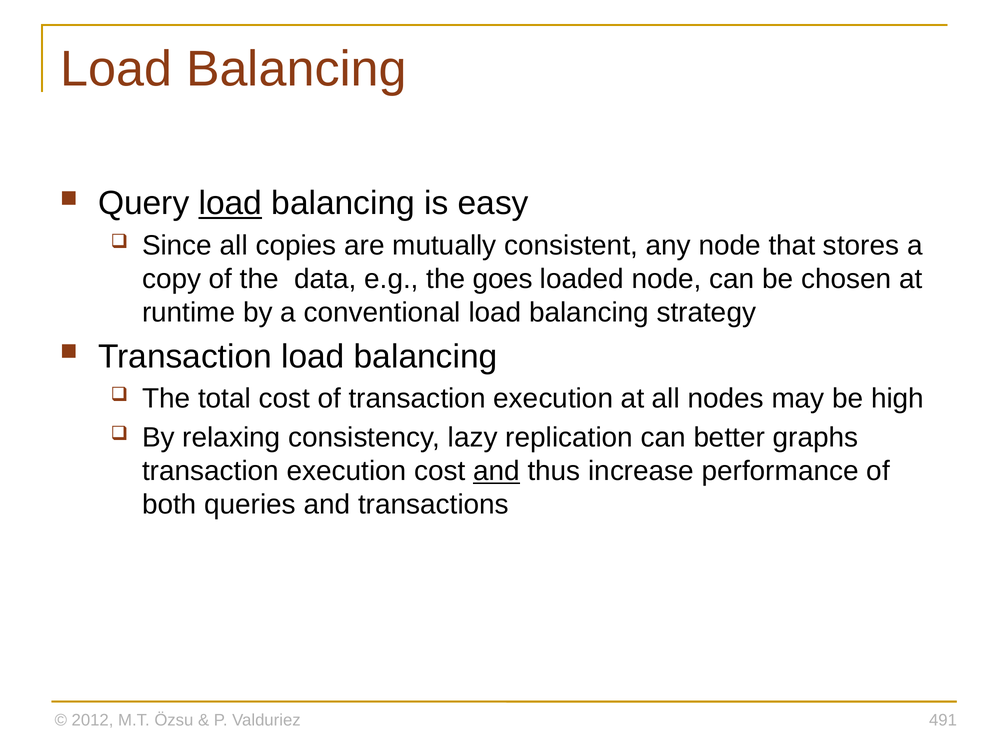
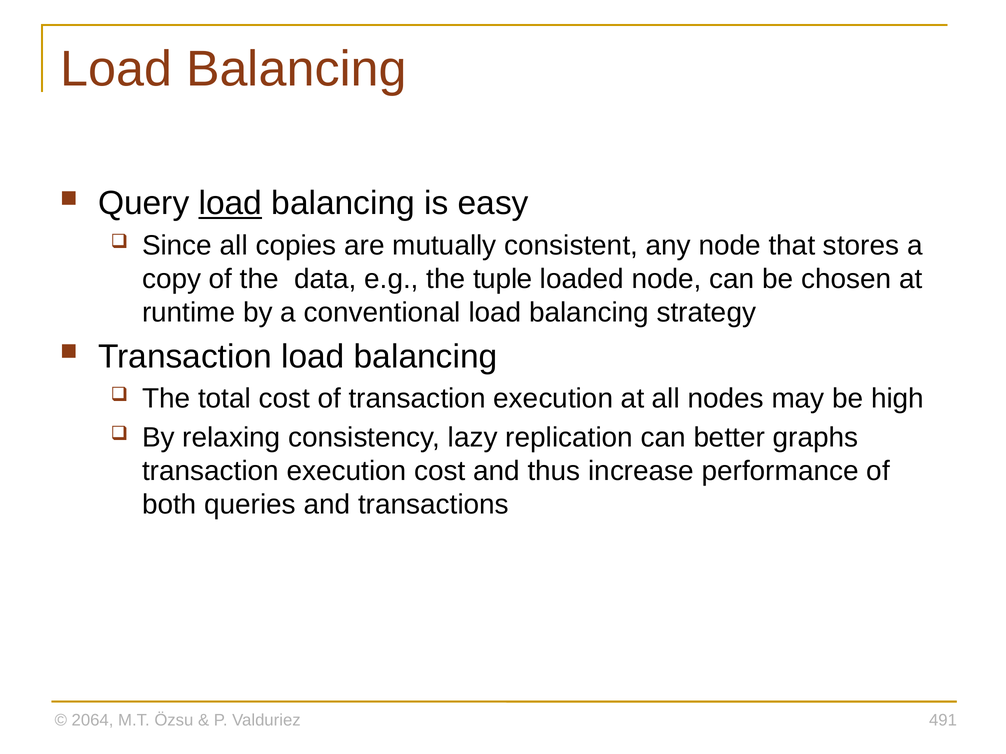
goes: goes -> tuple (503, 279)
and underline: present -> none (497, 471)
2012: 2012 -> 2064 (93, 721)
